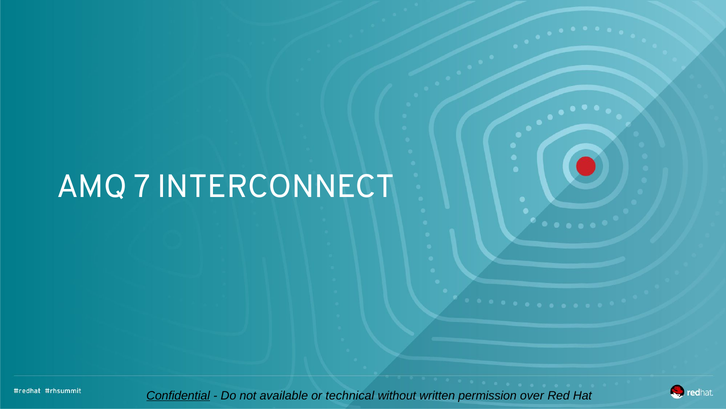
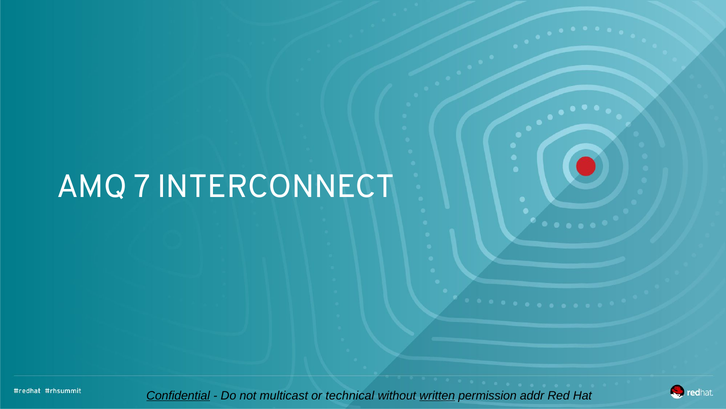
available: available -> multicast (284, 395)
written underline: none -> present (437, 395)
over: over -> addr (532, 395)
